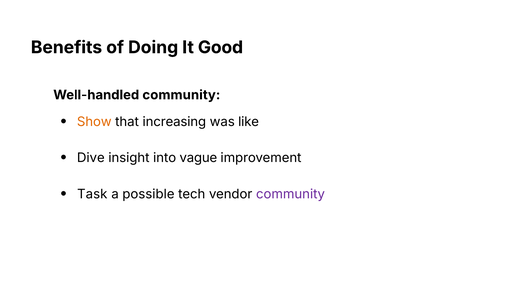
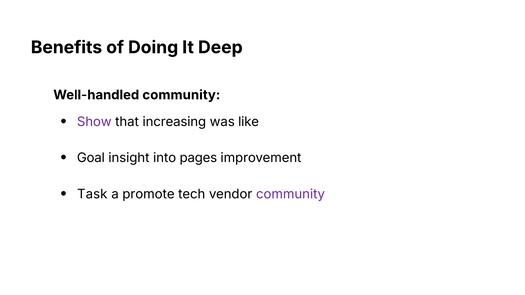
Good: Good -> Deep (220, 47)
Show colour: orange -> purple (94, 122)
Dive: Dive -> Goal (91, 158)
vague: vague -> pages (198, 158)
possible: possible -> promote (148, 194)
